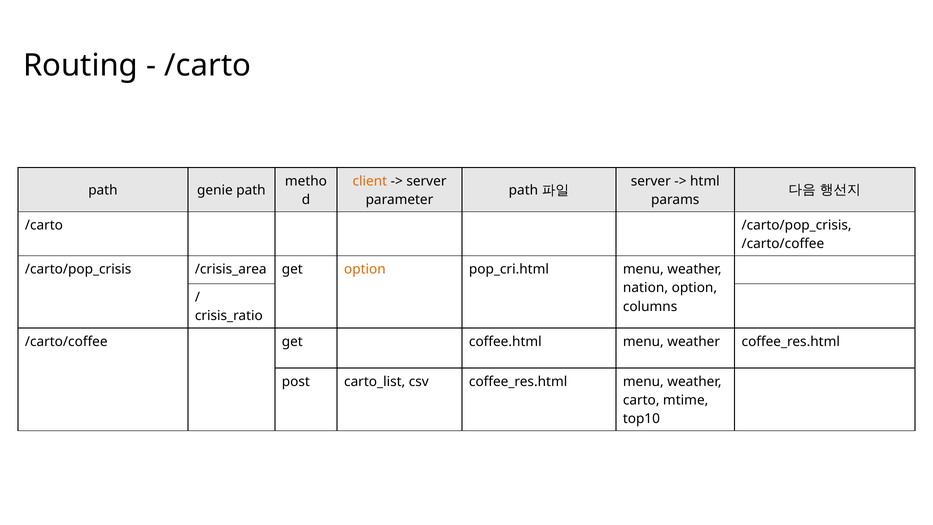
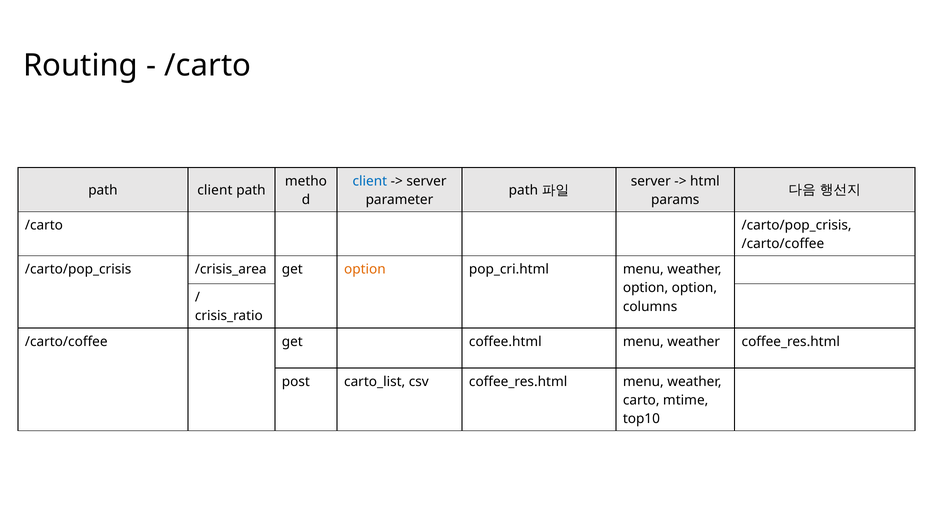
client colour: orange -> blue (370, 181)
path genie: genie -> client (215, 190)
nation: nation -> option (646, 288)
